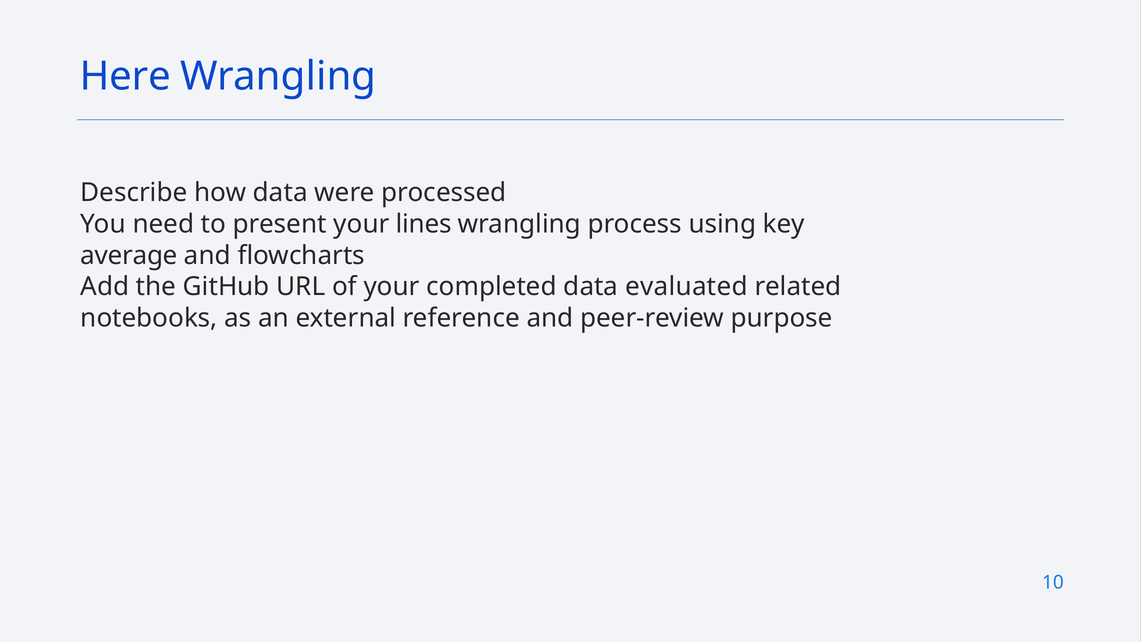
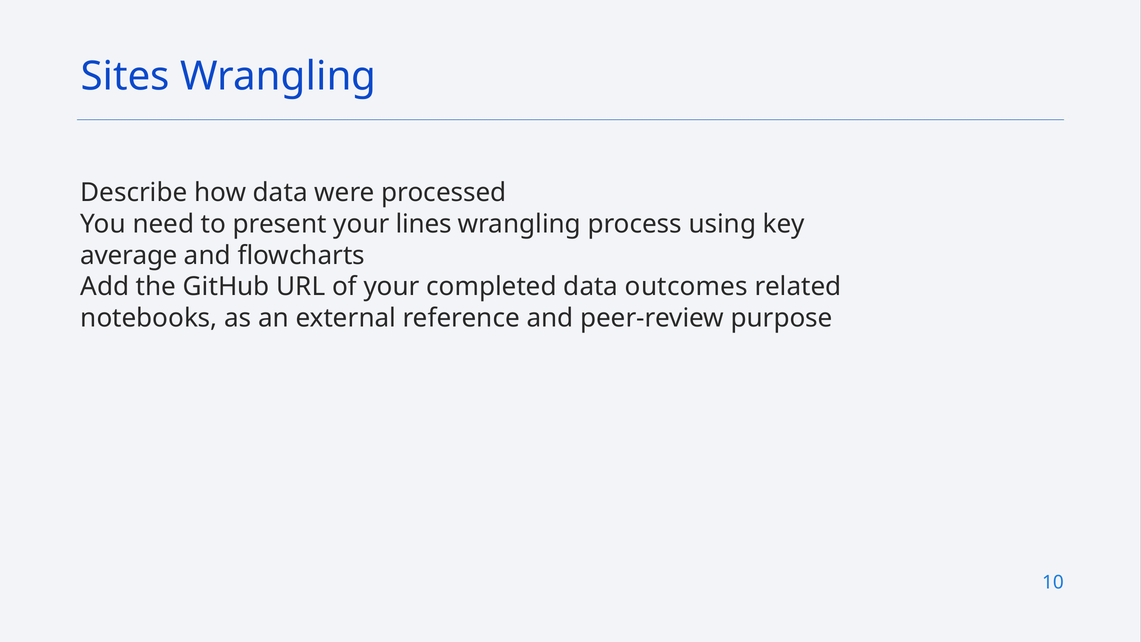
Here: Here -> Sites (125, 76)
evaluated: evaluated -> outcomes (686, 287)
